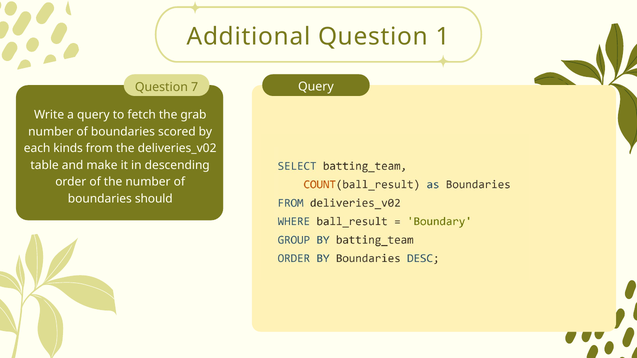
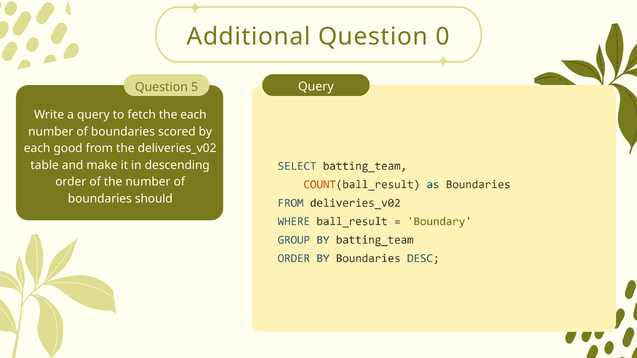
1: 1 -> 0 (443, 37)
7: 7 -> 5 (195, 87)
the grab: grab -> each (193, 115)
kinds: kinds -> good (68, 149)
